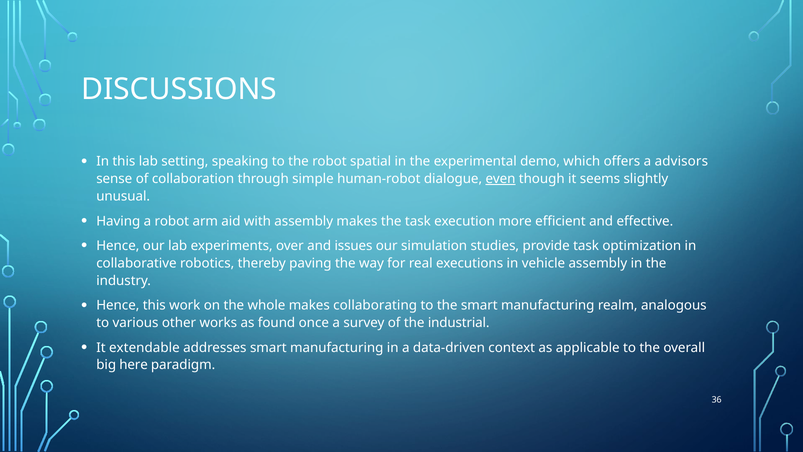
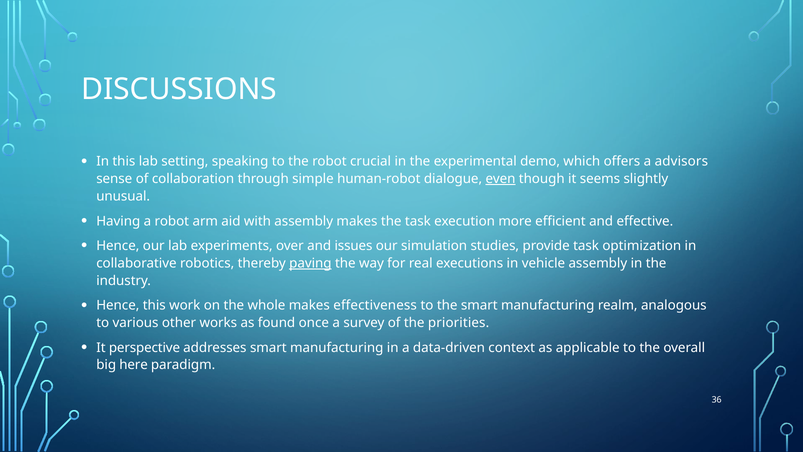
spatial: spatial -> crucial (371, 161)
paving underline: none -> present (310, 263)
collaborating: collaborating -> effectiveness (375, 305)
industrial: industrial -> priorities (459, 323)
extendable: extendable -> perspective (144, 347)
